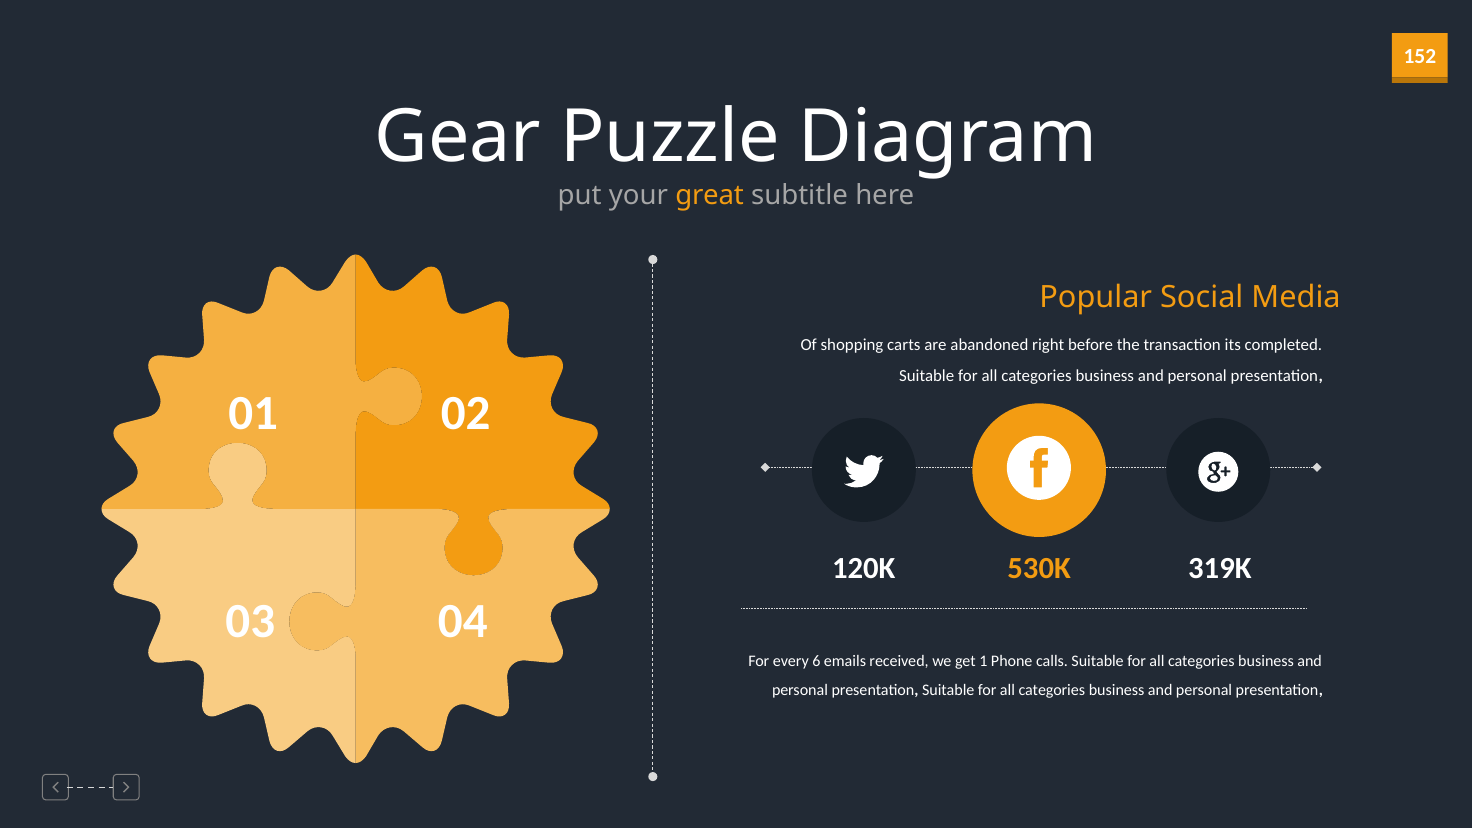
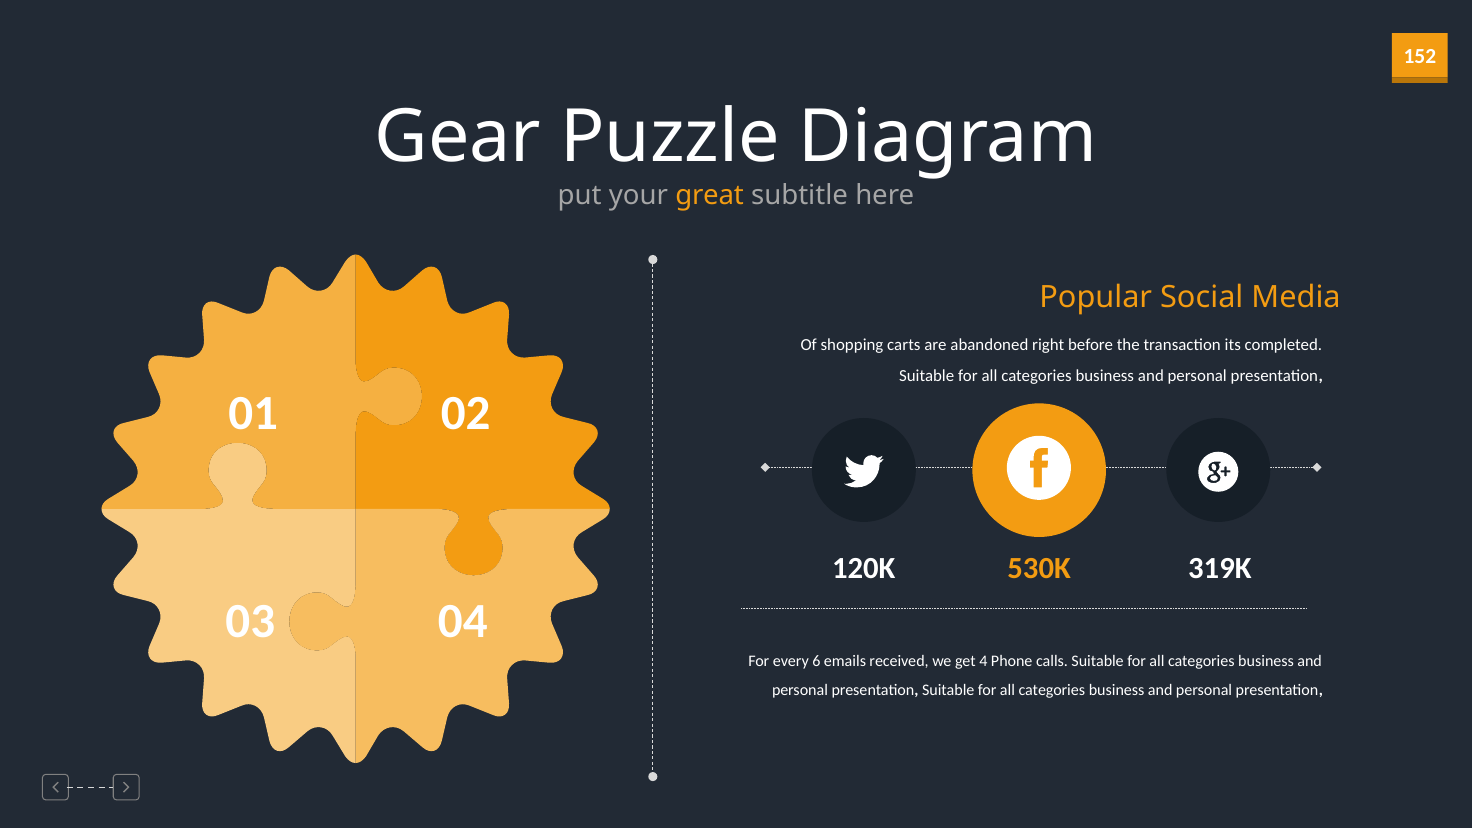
1: 1 -> 4 (983, 662)
